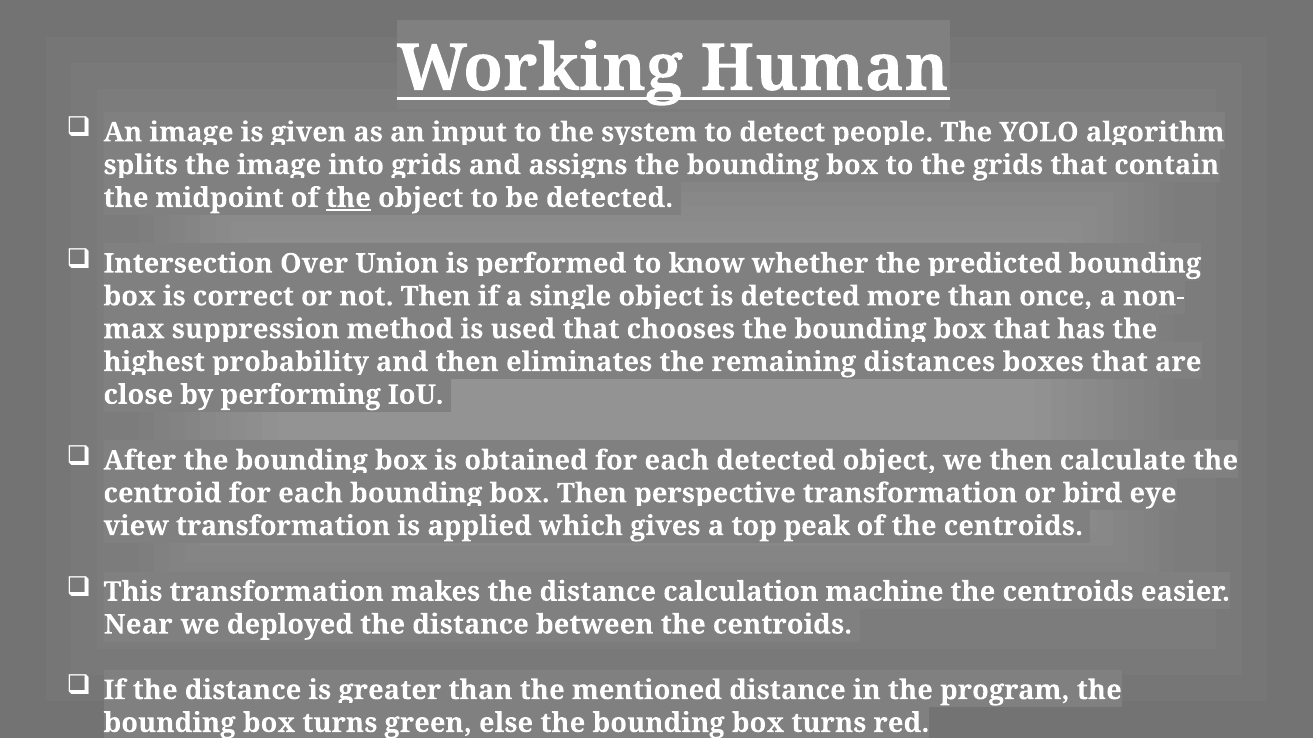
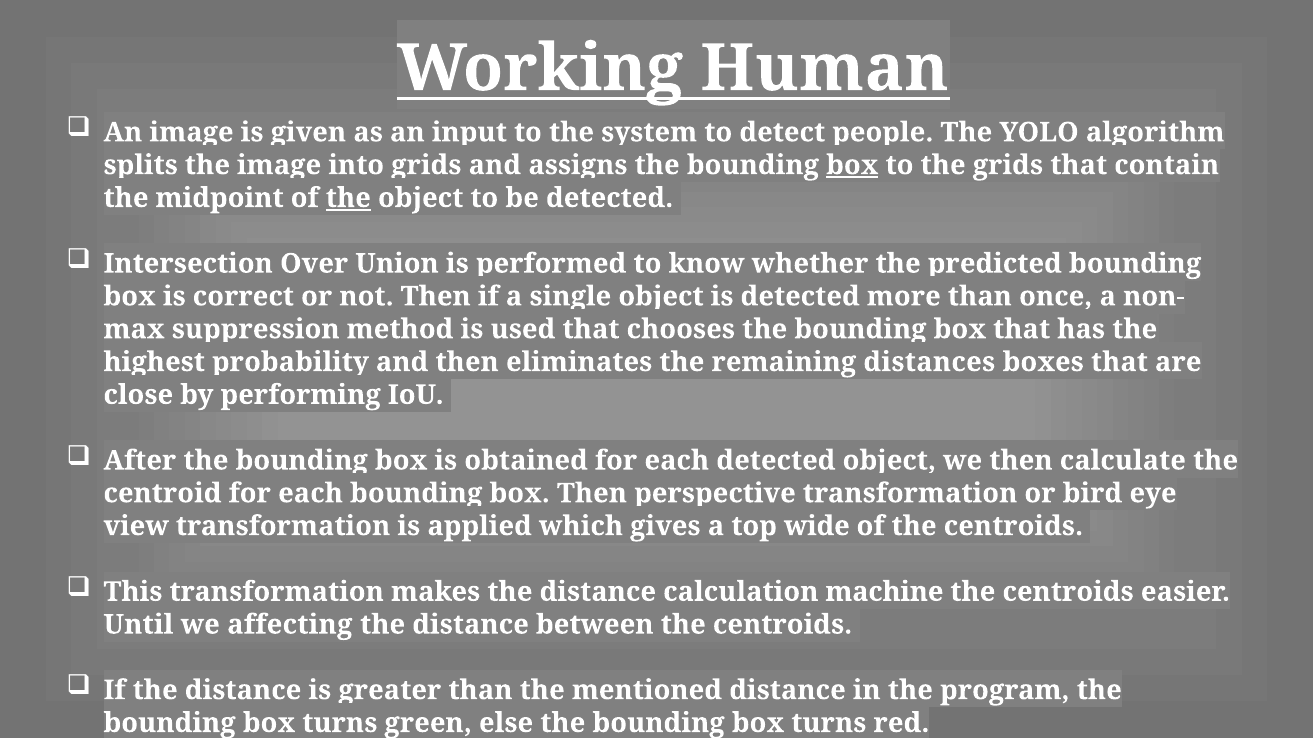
box underline: none -> present (852, 165)
peak: peak -> wide (817, 527)
Near: Near -> Until (138, 625)
deployed: deployed -> affecting (290, 625)
